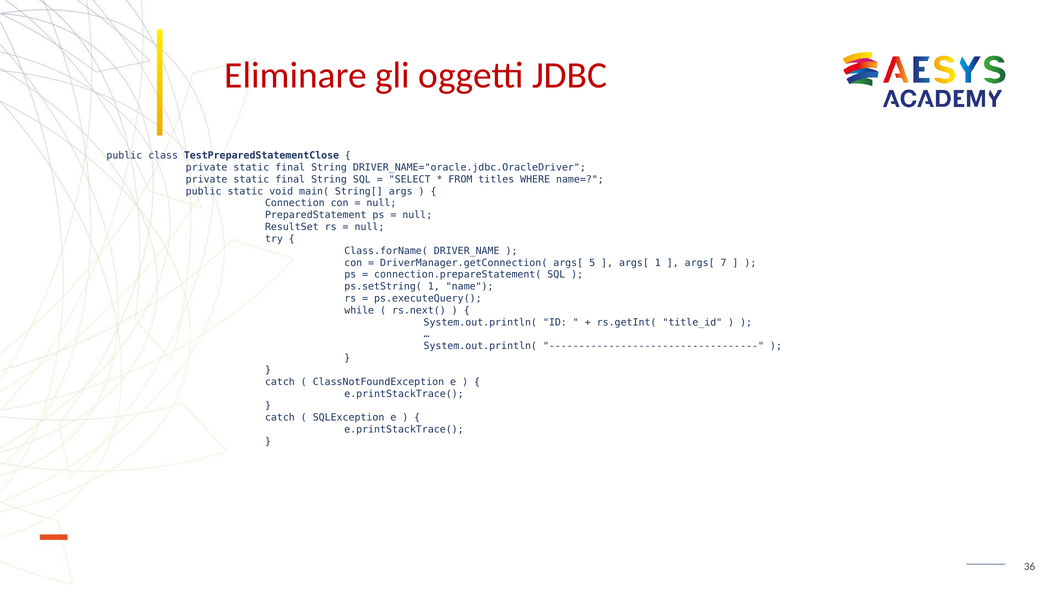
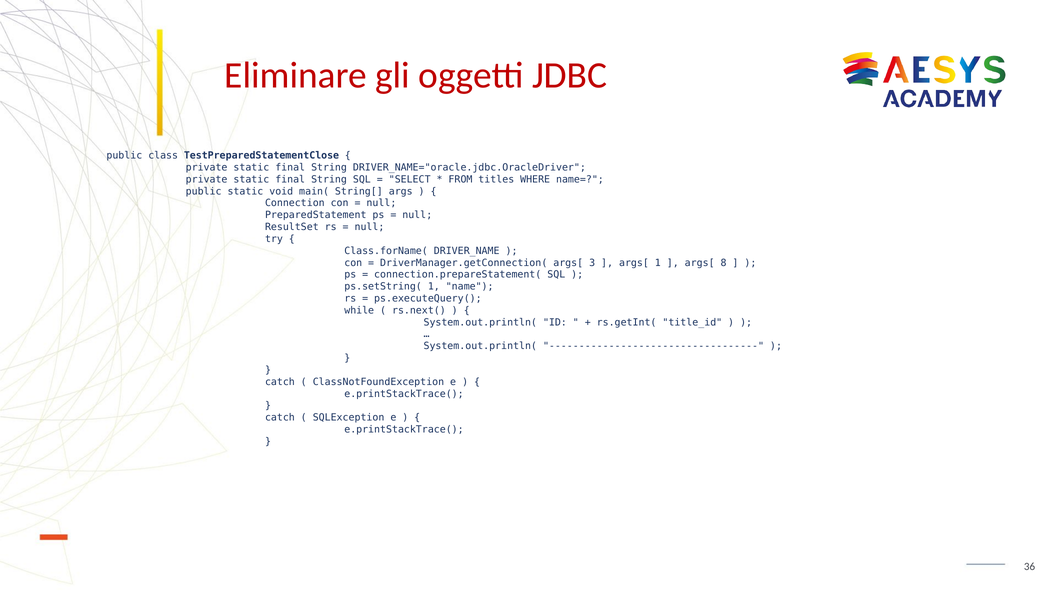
5: 5 -> 3 (592, 263)
7: 7 -> 8 (724, 263)
